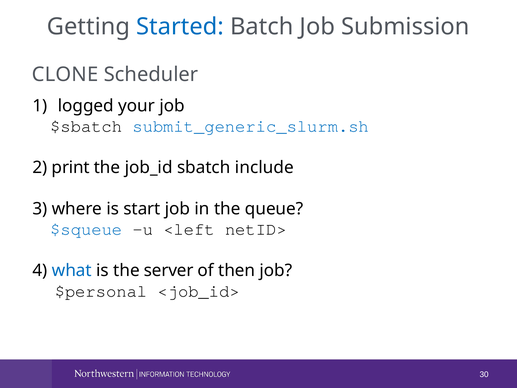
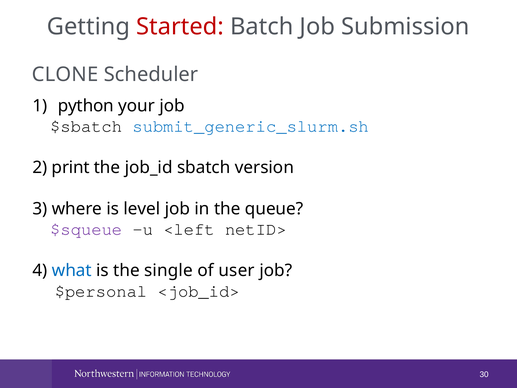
Started colour: blue -> red (180, 27)
logged: logged -> python (86, 106)
include: include -> version (264, 167)
start: start -> level (142, 209)
$squeue colour: blue -> purple (86, 229)
server: server -> single (169, 270)
then: then -> user (237, 270)
